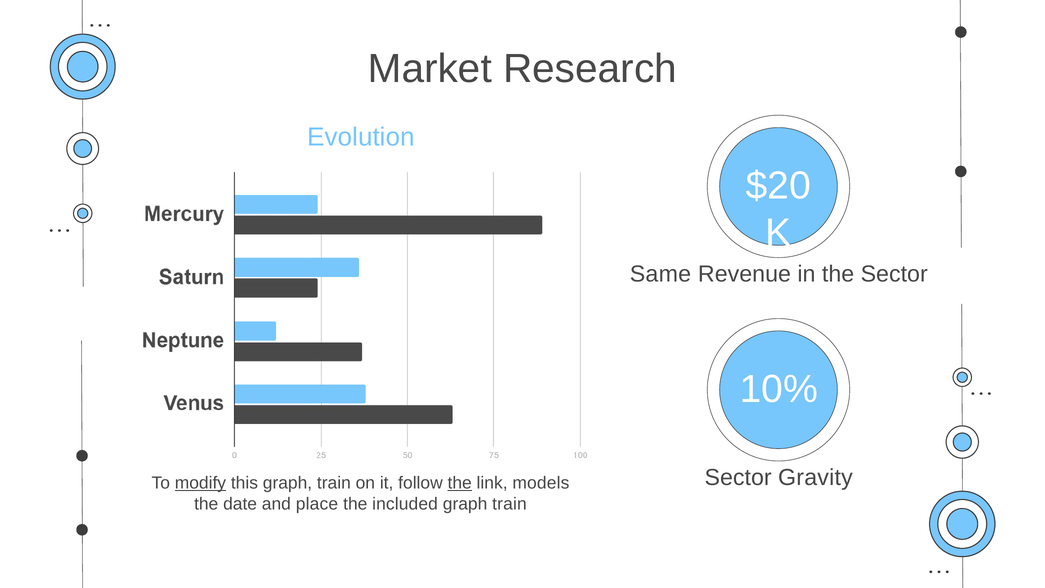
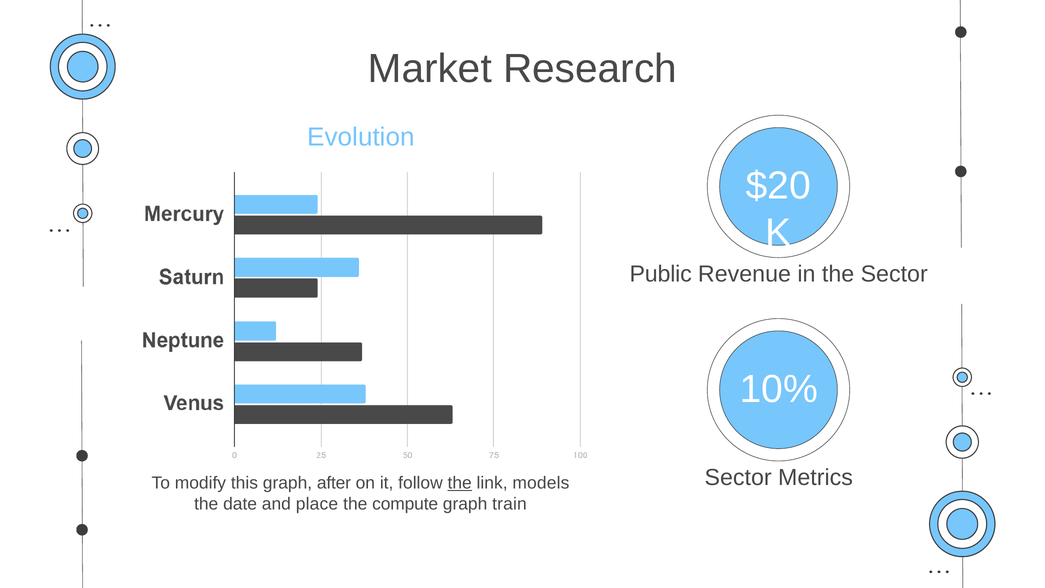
Same: Same -> Public (661, 274)
Gravity: Gravity -> Metrics (816, 477)
modify underline: present -> none (200, 483)
this graph train: train -> after (334, 483)
included: included -> compute (405, 504)
